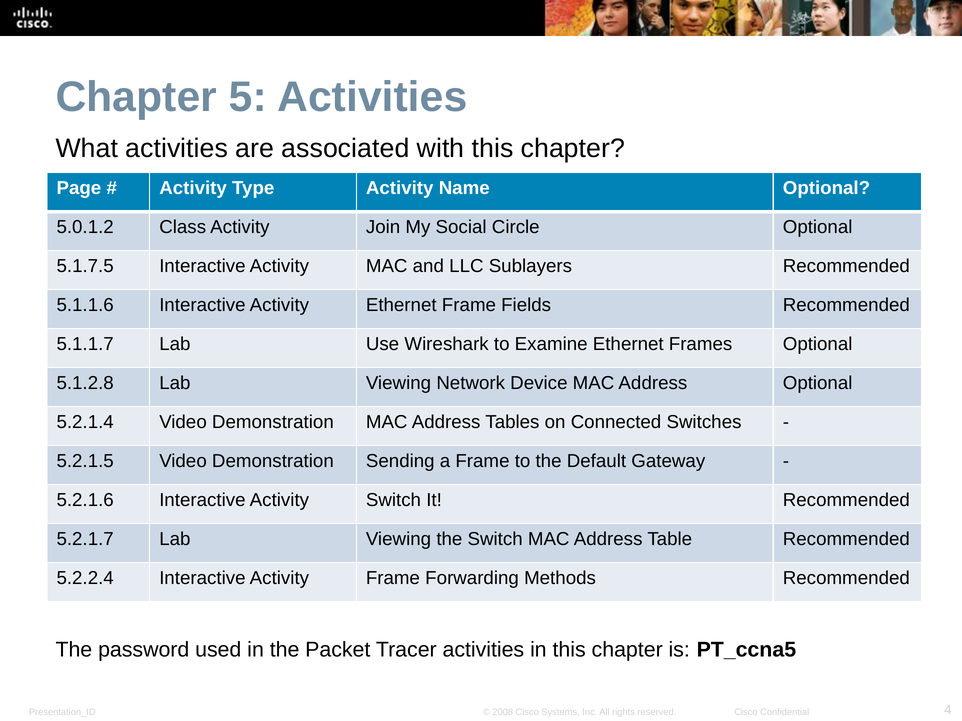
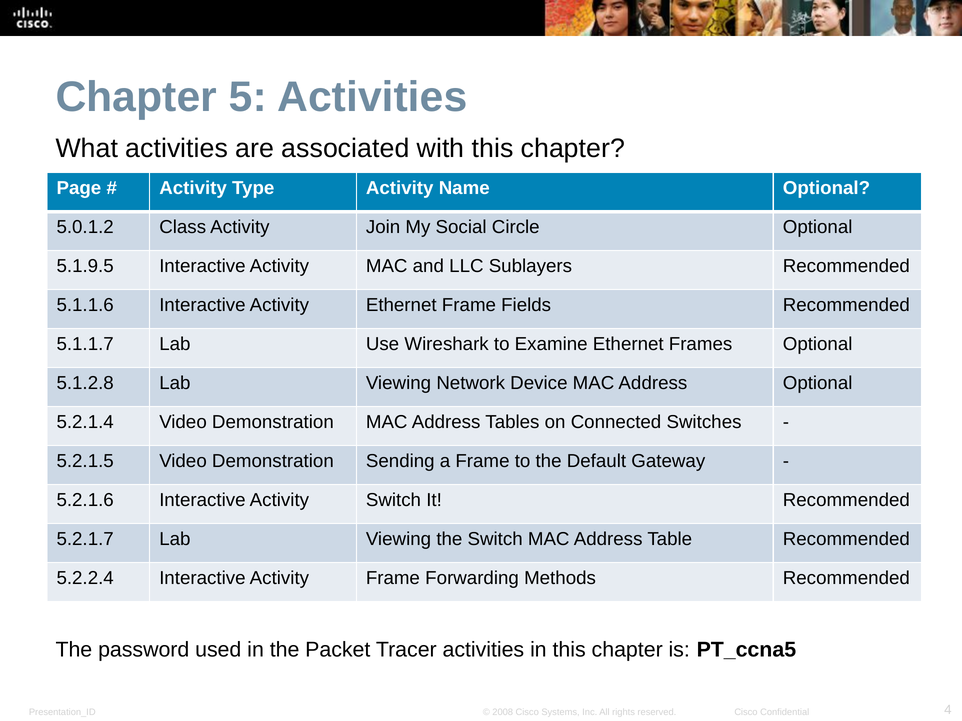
5.1.7.5: 5.1.7.5 -> 5.1.9.5 (85, 266)
